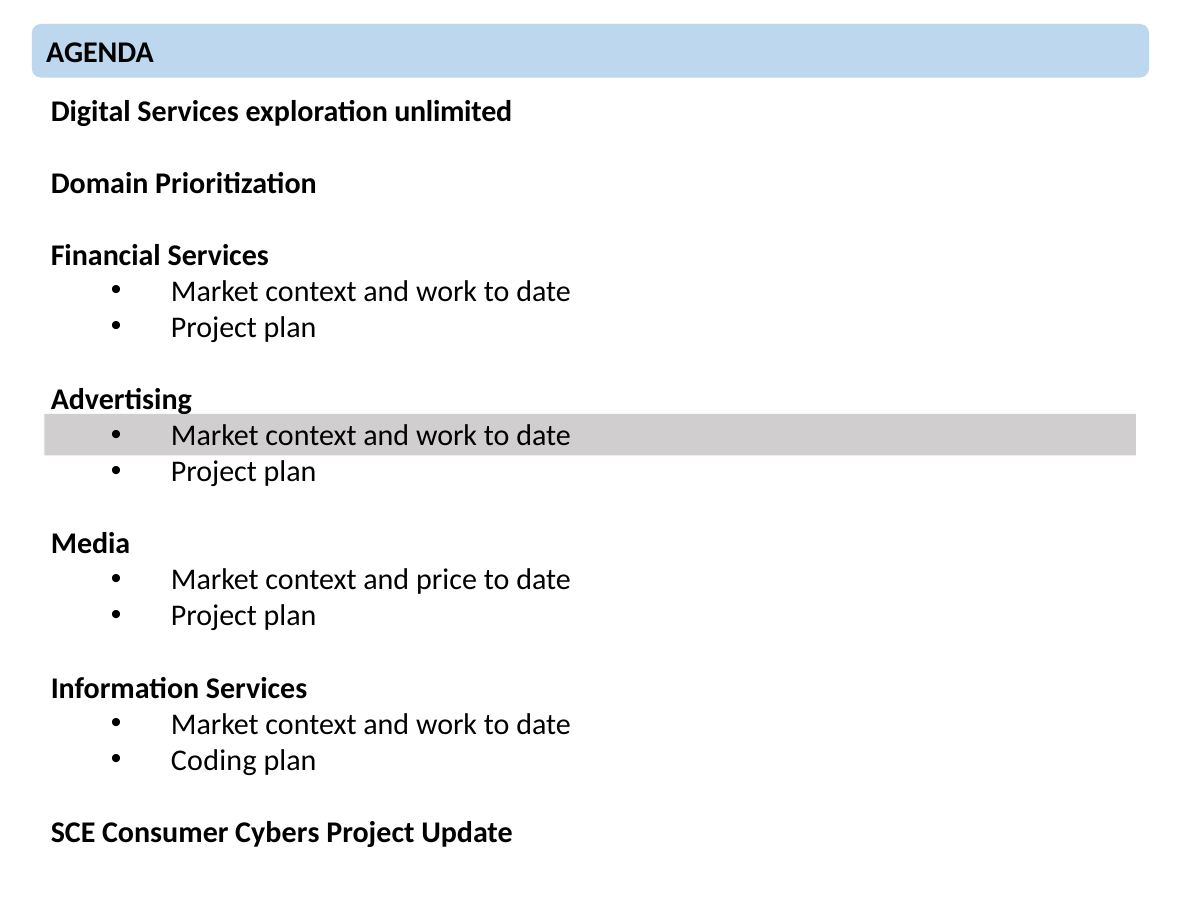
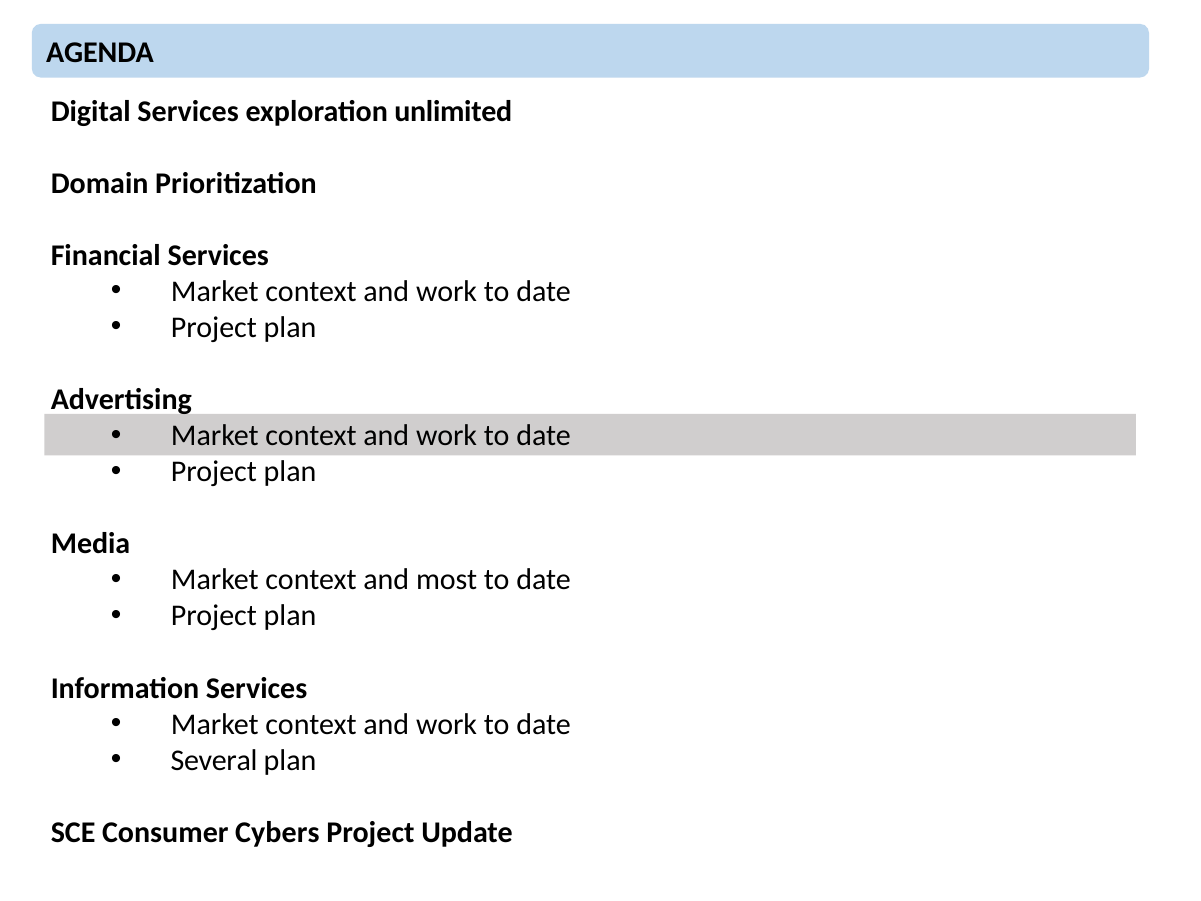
price: price -> most (447, 580)
Coding: Coding -> Several (214, 760)
